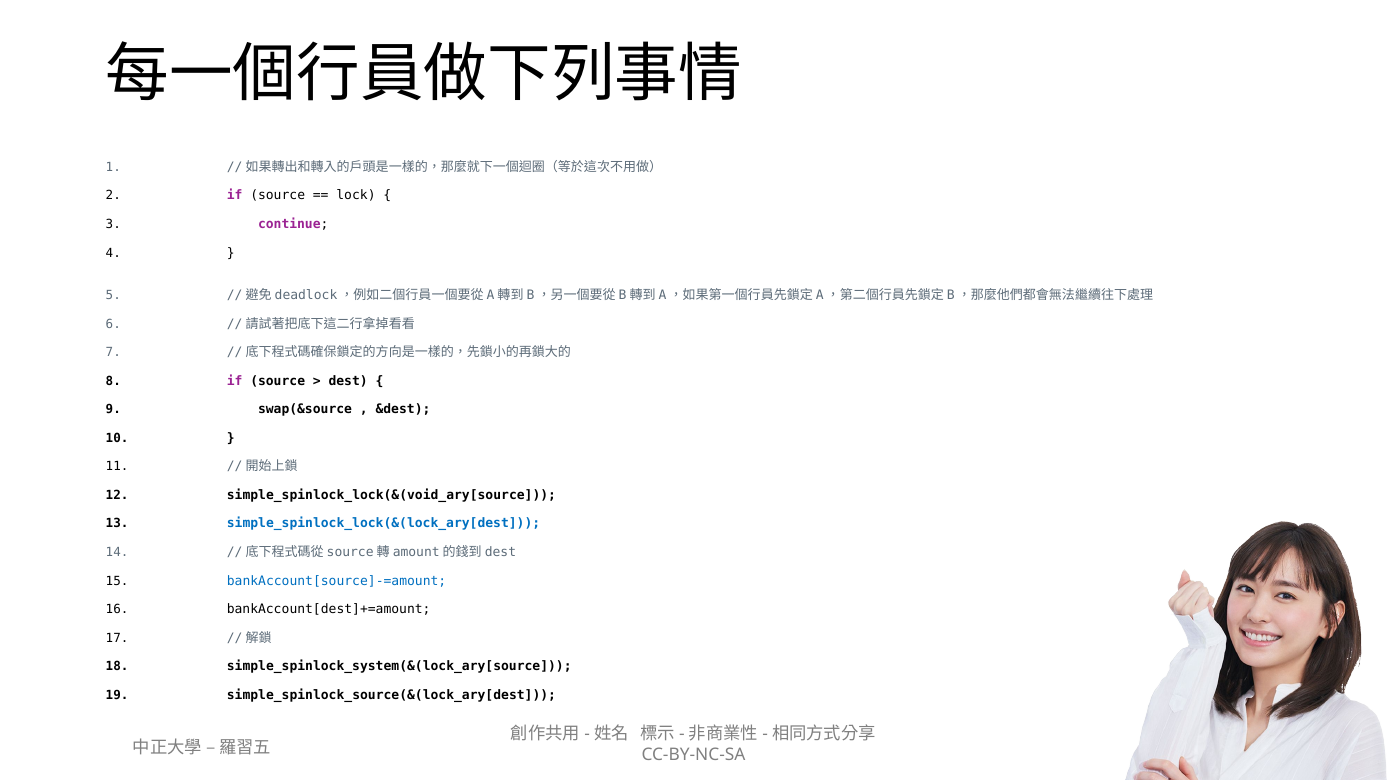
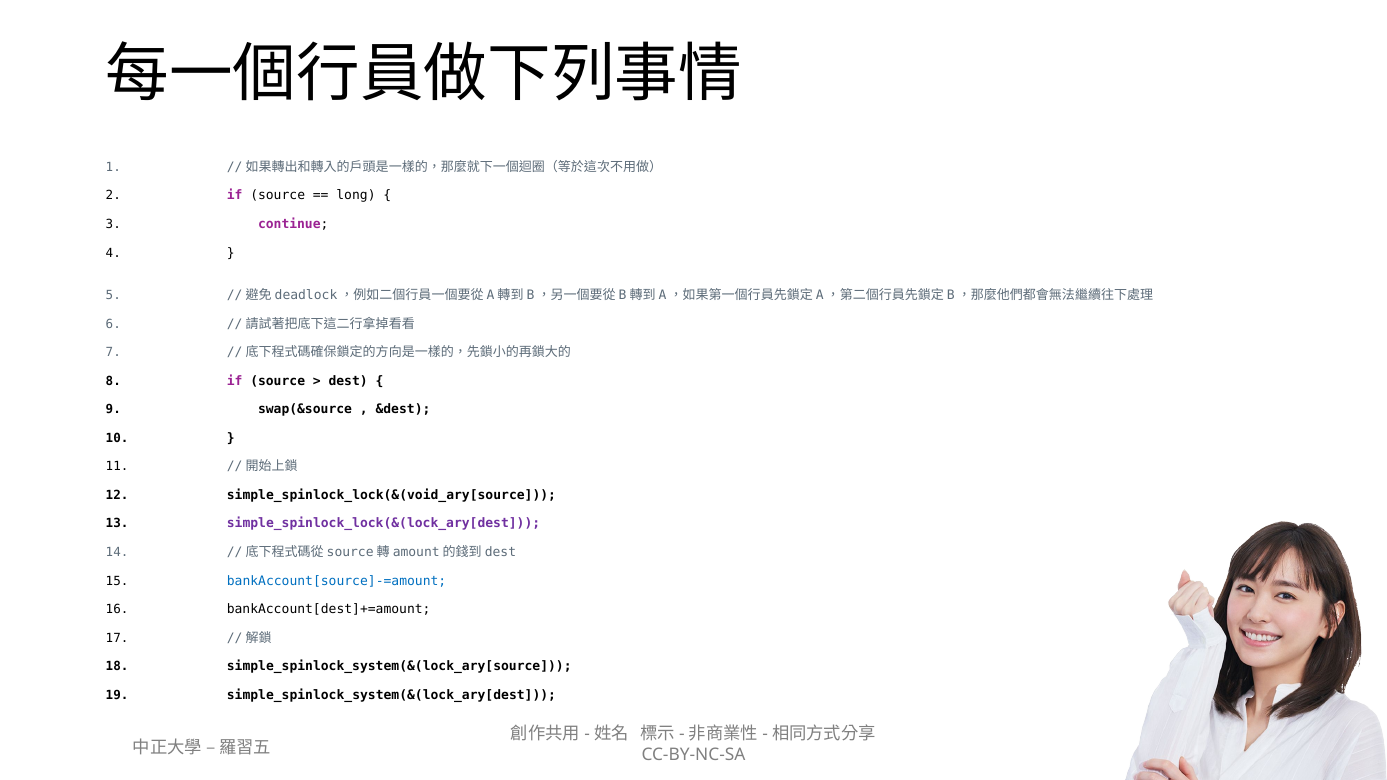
lock: lock -> long (356, 196)
simple_spinlock_lock(&(lock_ary[dest colour: blue -> purple (384, 524)
simple_spinlock_source(&(lock_ary[dest: simple_spinlock_source(&(lock_ary[dest -> simple_spinlock_system(&(lock_ary[dest (391, 695)
